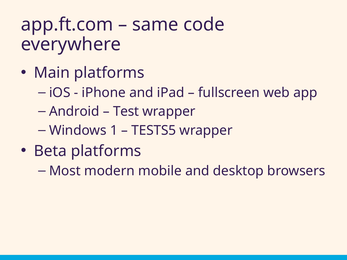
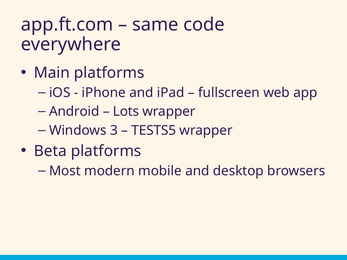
Test: Test -> Lots (126, 112)
1: 1 -> 3 (114, 131)
